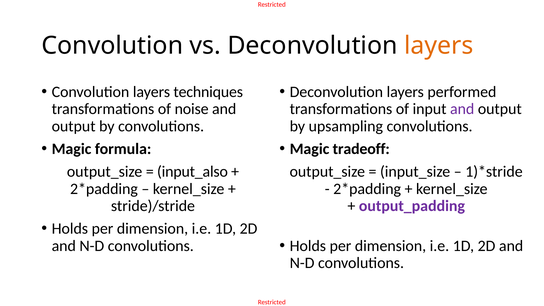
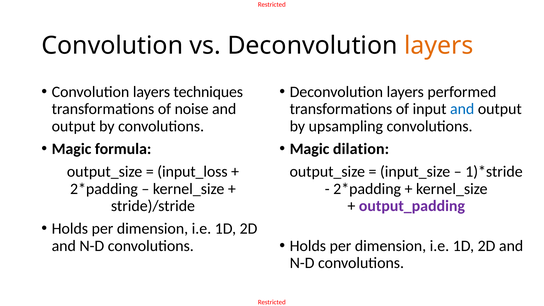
and colour: purple -> blue (462, 109)
tradeoff: tradeoff -> dilation (361, 149)
input_also: input_also -> input_loss (192, 172)
